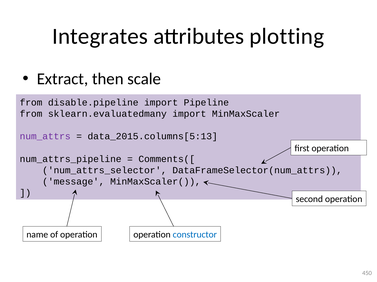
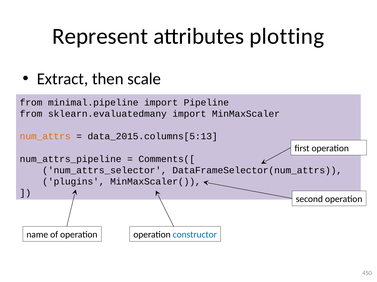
Integrates: Integrates -> Represent (100, 36)
disable.pipeline: disable.pipeline -> minimal.pipeline (93, 103)
num_attrs colour: purple -> orange (45, 137)
message: message -> plugins (73, 182)
